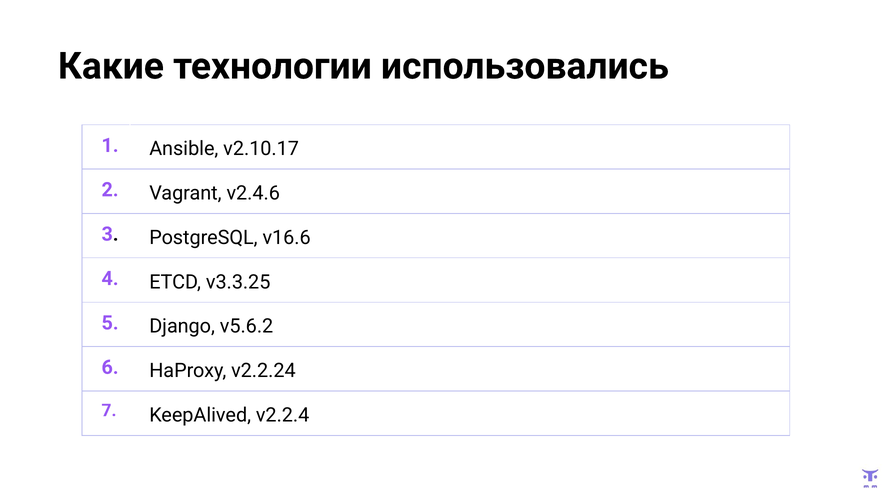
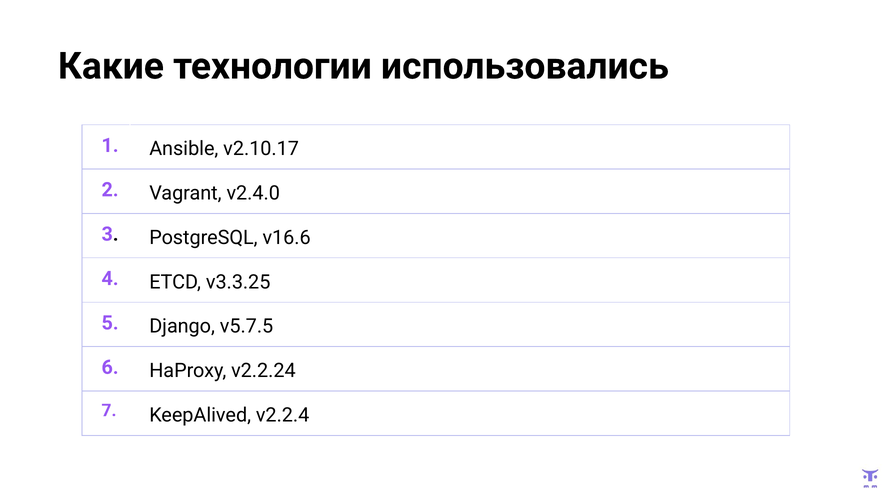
v2.4.6: v2.4.6 -> v2.4.0 (253, 193)
v5.6.2: v5.6.2 -> v5.7.5 (247, 326)
